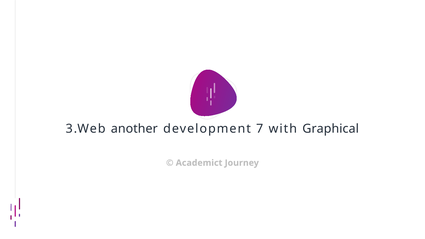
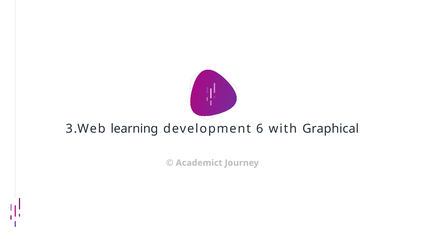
another: another -> learning (134, 129)
7: 7 -> 6 (260, 129)
